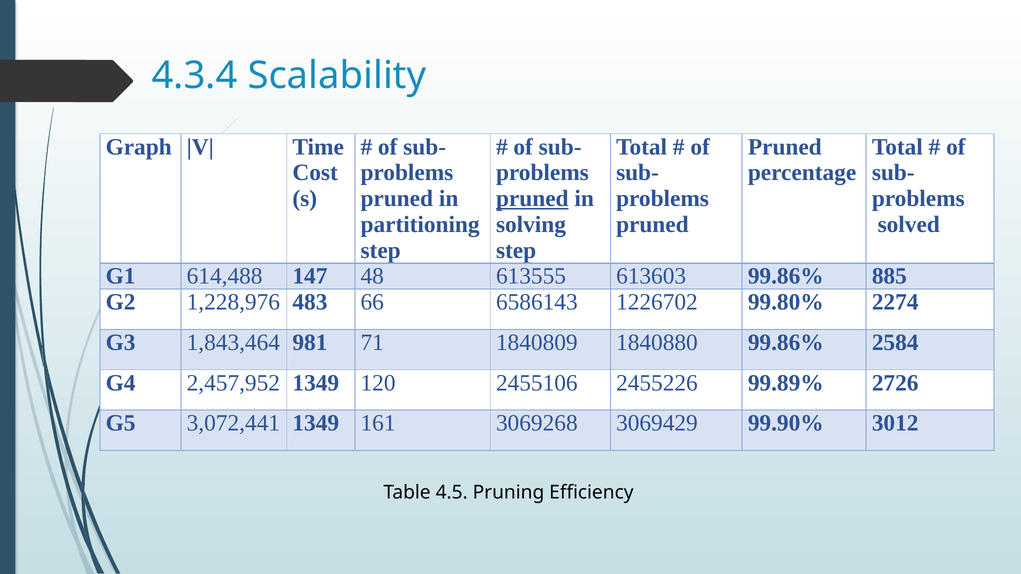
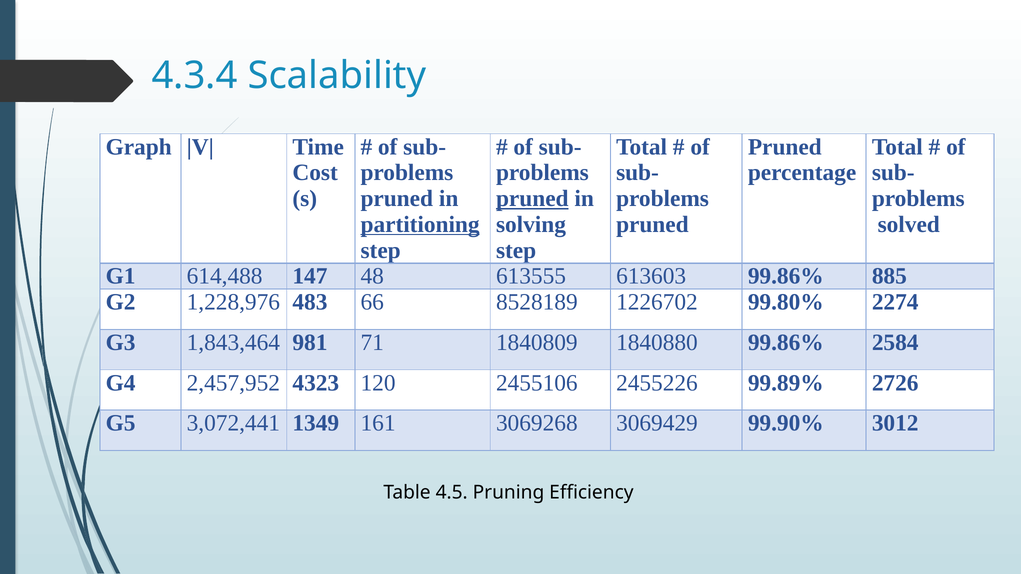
partitioning underline: none -> present (420, 225)
6586143: 6586143 -> 8528189 (537, 302)
2,457,952 1349: 1349 -> 4323 (316, 383)
